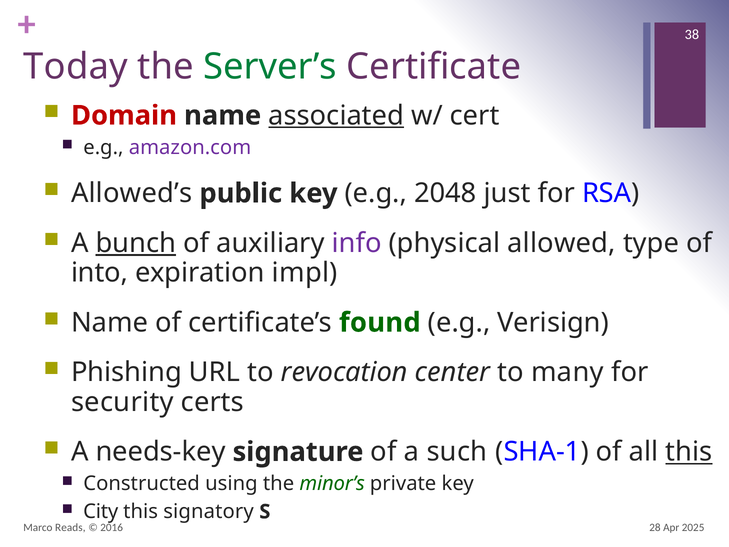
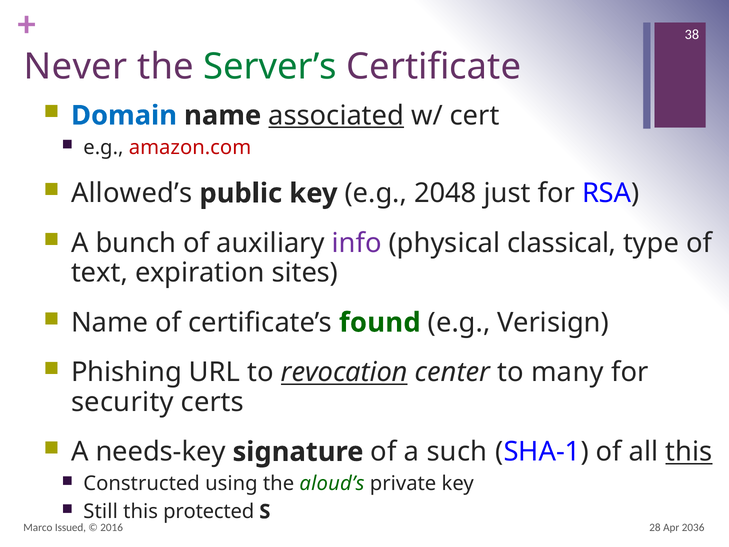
Today: Today -> Never (75, 67)
Domain colour: red -> blue (124, 115)
amazon.com colour: purple -> red (190, 147)
bunch underline: present -> none (136, 243)
allowed: allowed -> classical (562, 243)
into: into -> text (100, 273)
impl: impl -> sites (305, 273)
revocation underline: none -> present (344, 372)
minor’s: minor’s -> aloud’s (332, 484)
City: City -> Still (101, 511)
signatory: signatory -> protected (209, 511)
Reads: Reads -> Issued (70, 527)
2025: 2025 -> 2036 (693, 527)
